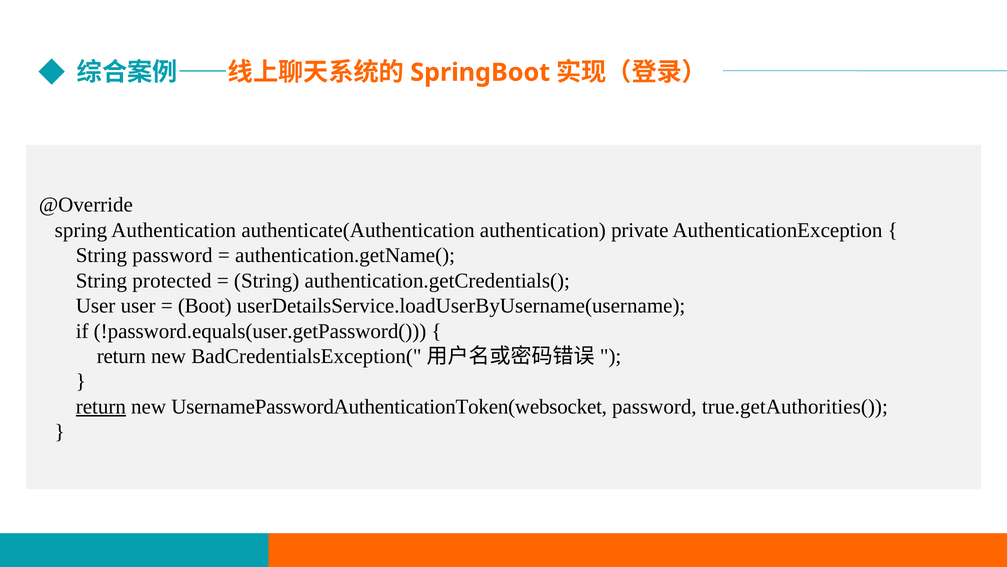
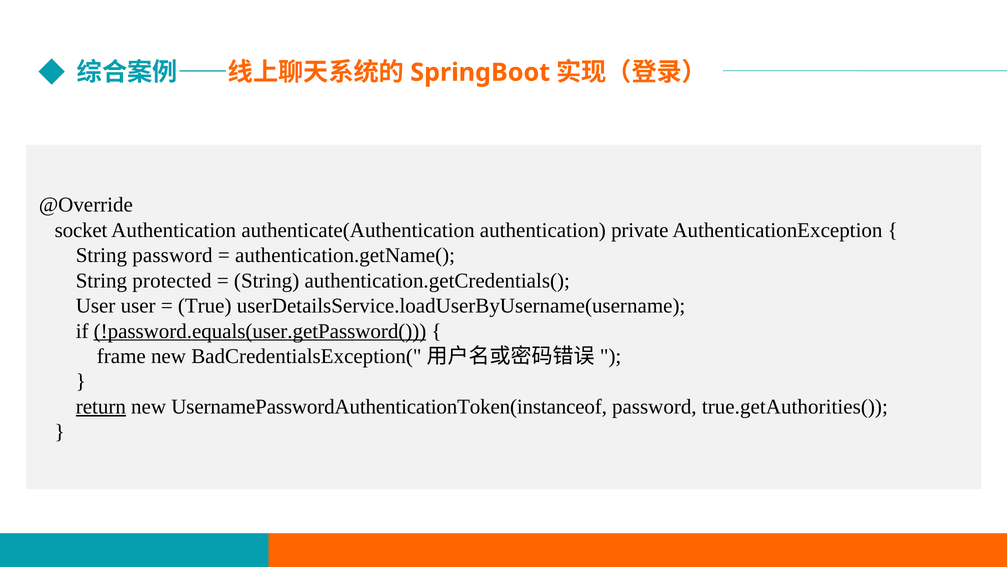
spring: spring -> socket (81, 230)
Boot: Boot -> True (205, 306)
!password.equals(user.getPassword( underline: none -> present (260, 331)
return: return -> frame (121, 356)
UsernamePasswordAuthenticationToken(websocket: UsernamePasswordAuthenticationToken(websocket -> UsernamePasswordAuthenticationToken(instanceof (389, 406)
